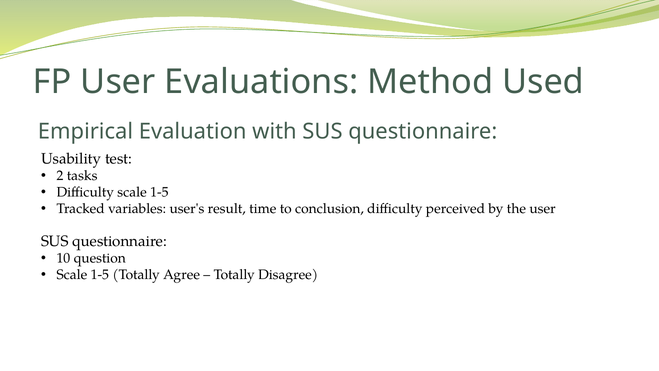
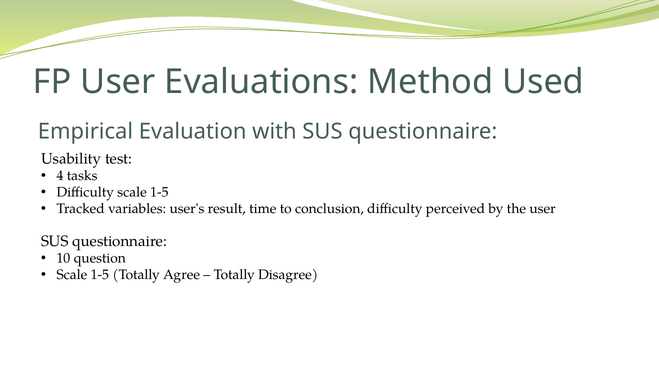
2: 2 -> 4 (60, 176)
